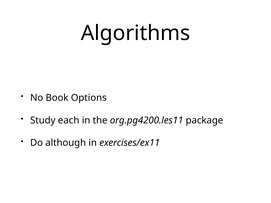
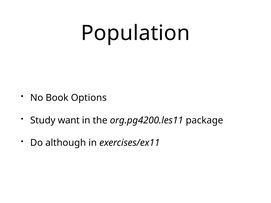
Algorithms: Algorithms -> Population (135, 33)
each: each -> want (69, 120)
